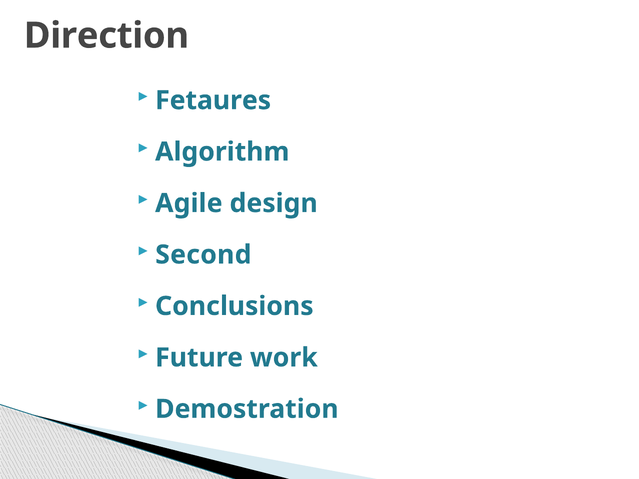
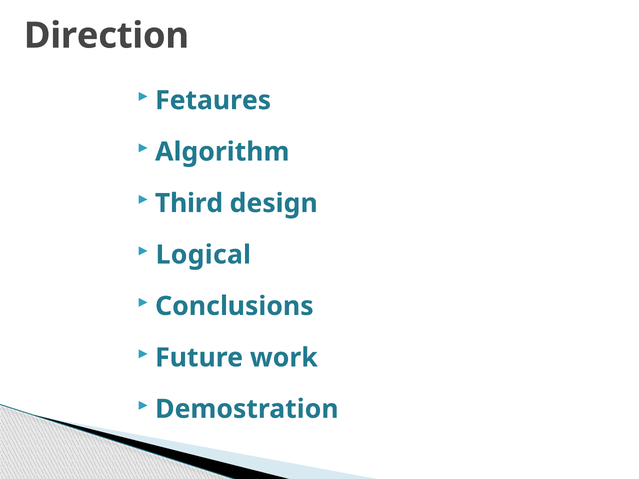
Agile: Agile -> Third (189, 203)
Second: Second -> Logical (203, 255)
